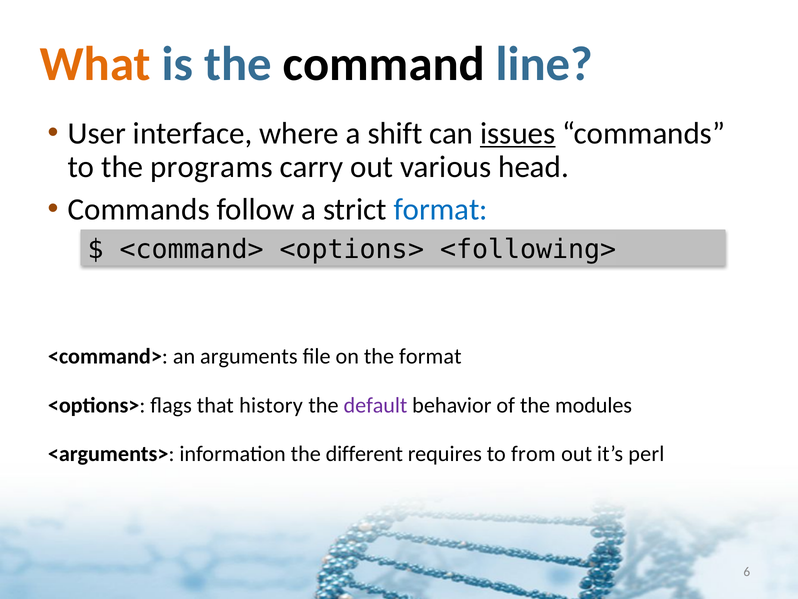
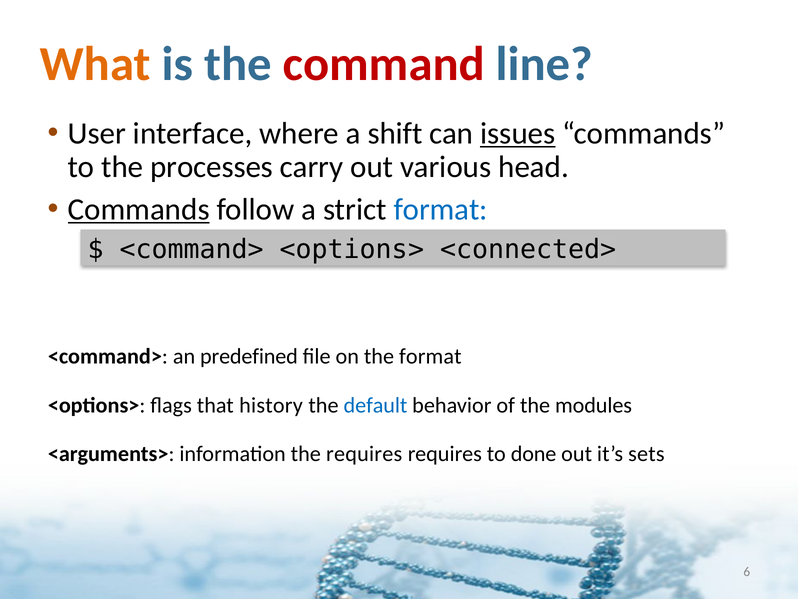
command colour: black -> red (384, 64)
programs: programs -> processes (212, 167)
Commands underline: none -> present (139, 209)
<following>: <following> -> <connected> (528, 249)
arguments: arguments -> predefined (249, 356)
default colour: purple -> blue (375, 405)
the different: different -> requires (364, 454)
from: from -> done (534, 454)
perl: perl -> sets (646, 454)
